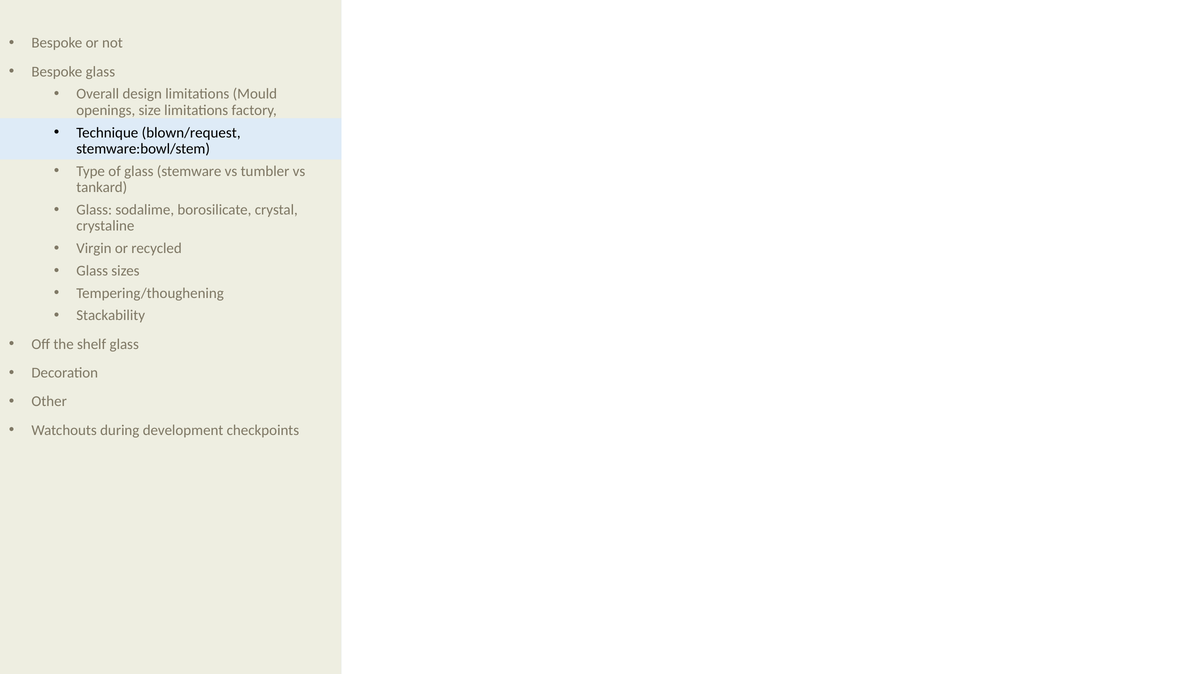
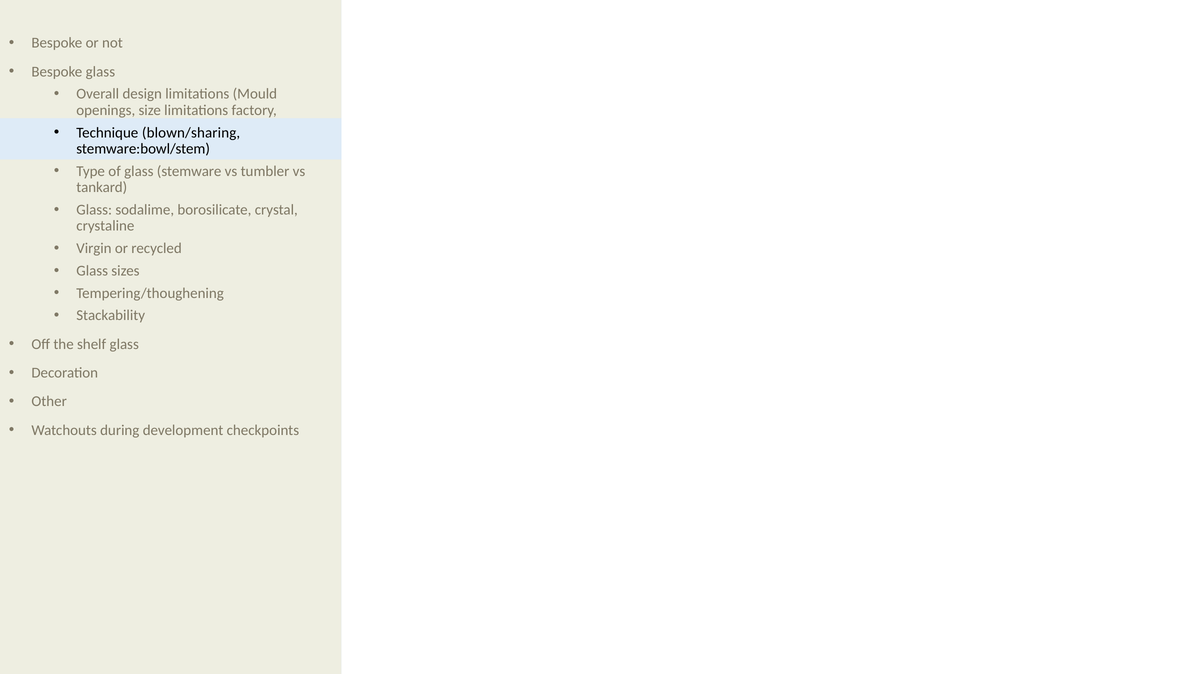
blown/request: blown/request -> blown/sharing (191, 133)
